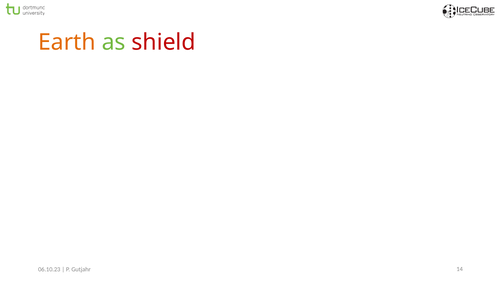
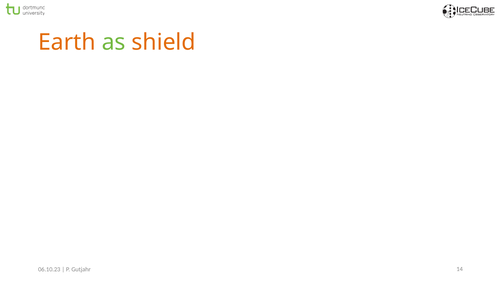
shield colour: red -> orange (164, 42)
